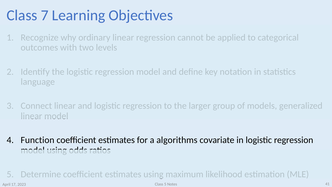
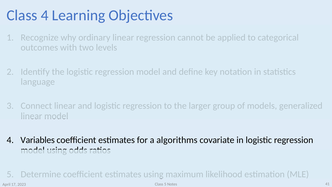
Class 7: 7 -> 4 (45, 15)
Function: Function -> Variables (38, 140)
